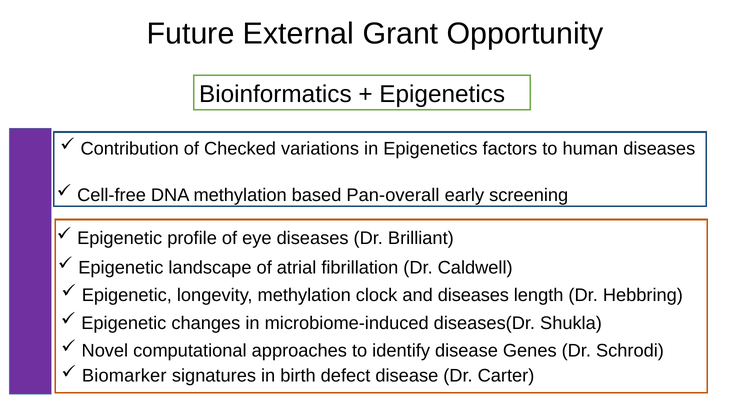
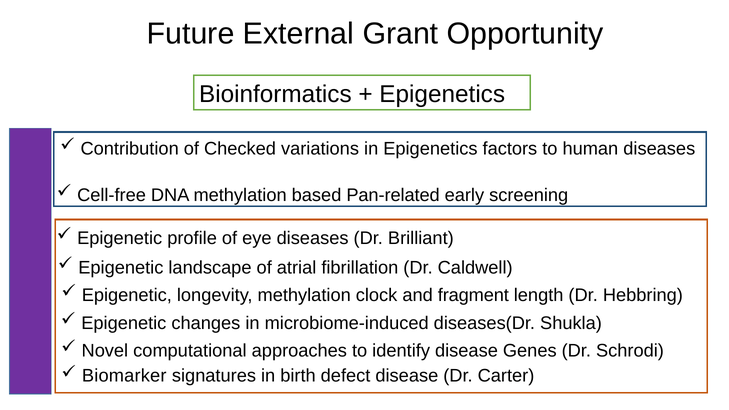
Pan-overall: Pan-overall -> Pan-related (393, 195)
and diseases: diseases -> fragment (473, 295)
